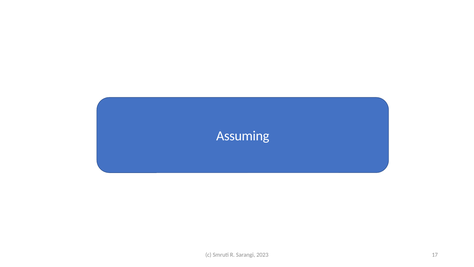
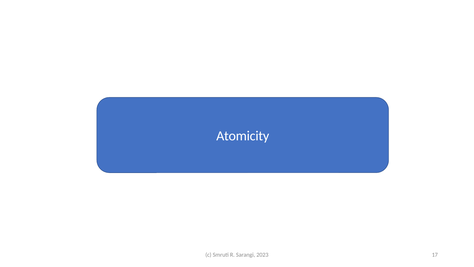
Assuming: Assuming -> Atomicity (243, 136)
